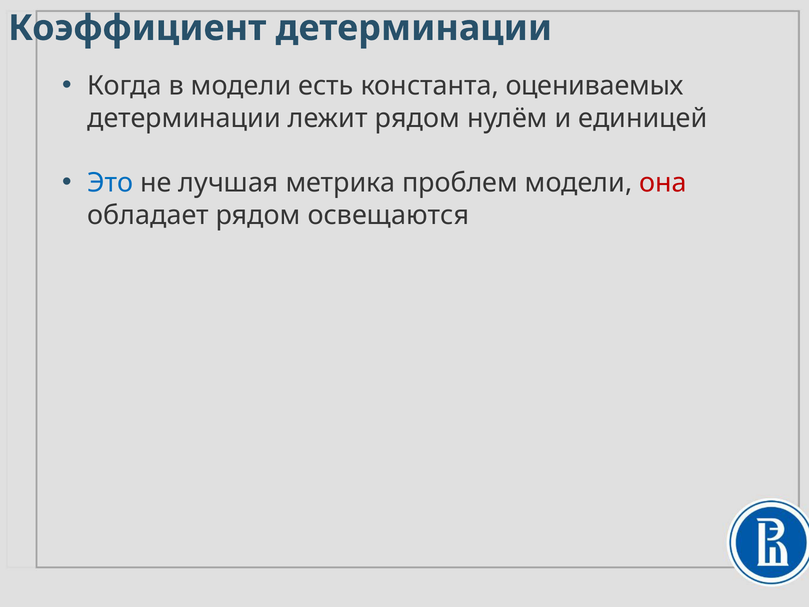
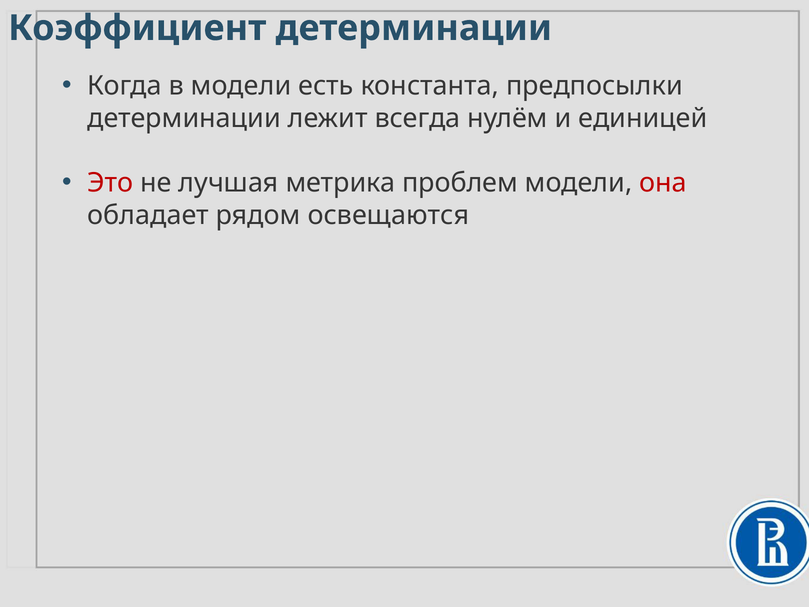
оцениваемых: оцениваемых -> предпосылки (594, 86)
лежит рядом: рядом -> всегда (418, 118)
Это colour: blue -> red (110, 183)
